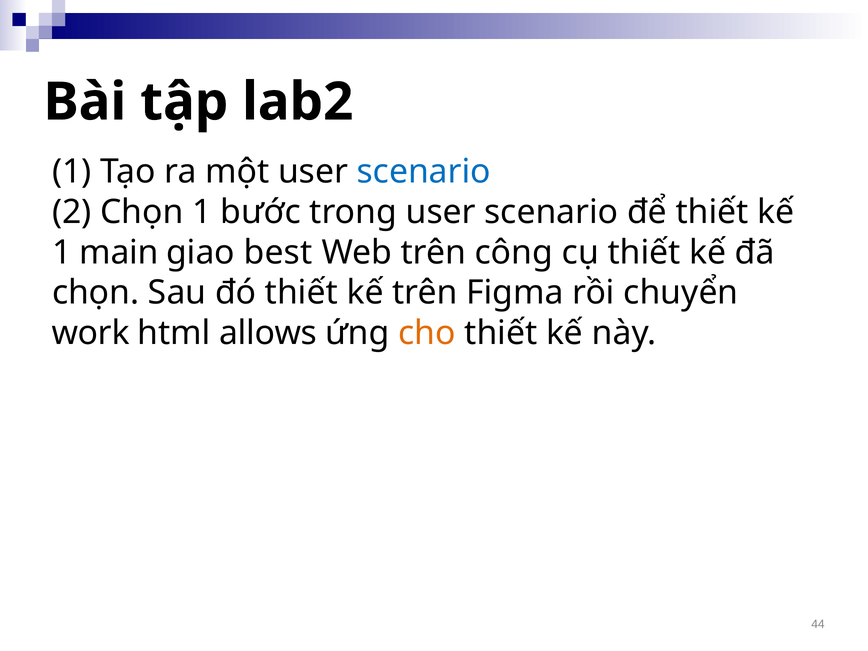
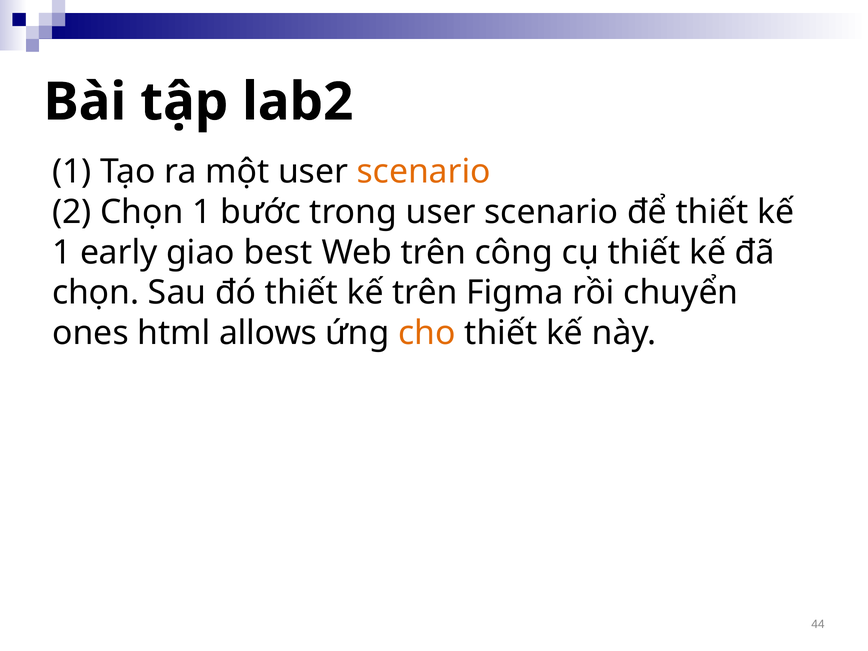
scenario colour: blue -> orange (424, 172)
main: main -> early (119, 252)
work: work -> ones (90, 333)
